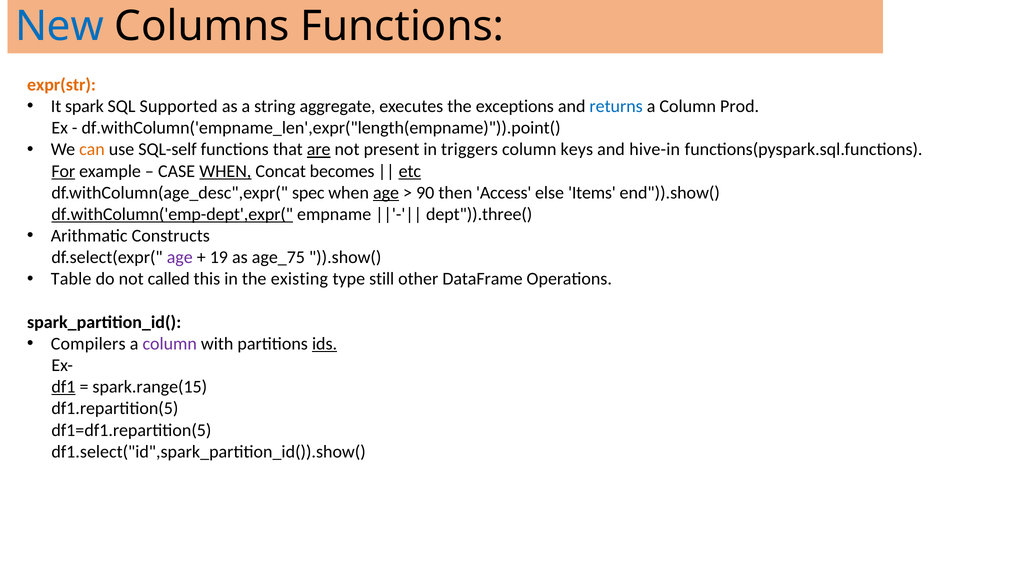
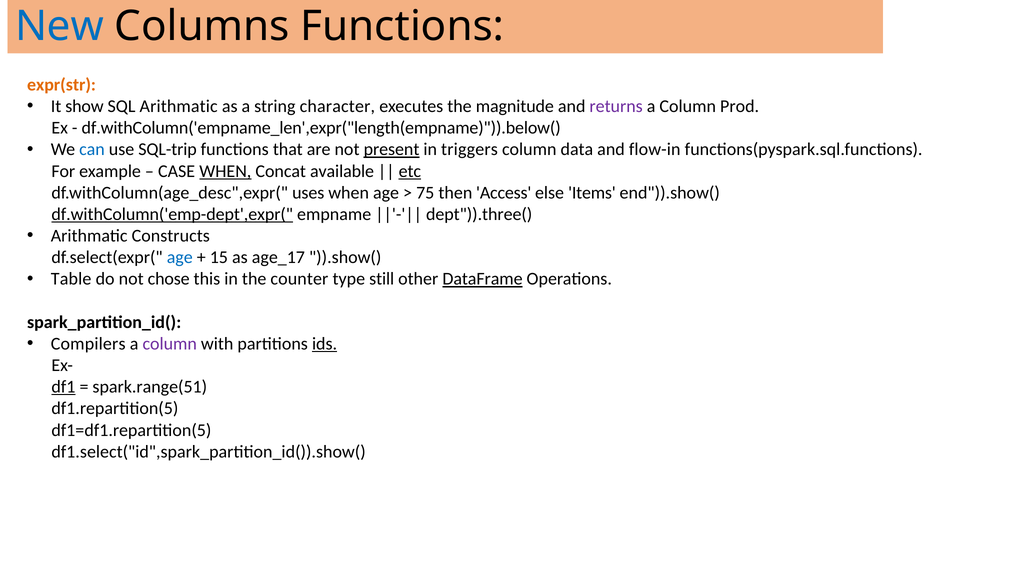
spark: spark -> show (84, 106)
SQL Supported: Supported -> Arithmatic (179, 106)
aggregate: aggregate -> character (337, 106)
exceptions: exceptions -> magnitude (515, 106)
returns colour: blue -> purple (616, 106)
df.withColumn('empname_len',expr("length(empname)")).point(: df.withColumn('empname_len',expr("length(empname)")).point( -> df.withColumn('empname_len',expr("length(empname)")).below( (321, 128)
can colour: orange -> blue (92, 150)
SQL-self: SQL-self -> SQL-trip (168, 150)
are underline: present -> none (319, 150)
present underline: none -> present (392, 150)
keys: keys -> data (577, 150)
hive-in: hive-in -> flow-in (655, 150)
For underline: present -> none (63, 171)
becomes: becomes -> available (342, 171)
spec: spec -> uses (308, 193)
age underline: present -> none (386, 193)
90: 90 -> 75 (425, 193)
age colour: purple -> blue (180, 257)
19: 19 -> 15 (219, 257)
age_75: age_75 -> age_17 (278, 257)
called: called -> chose (169, 279)
existing: existing -> counter (299, 279)
DataFrame underline: none -> present (482, 279)
spark.range(15: spark.range(15 -> spark.range(51 (150, 387)
